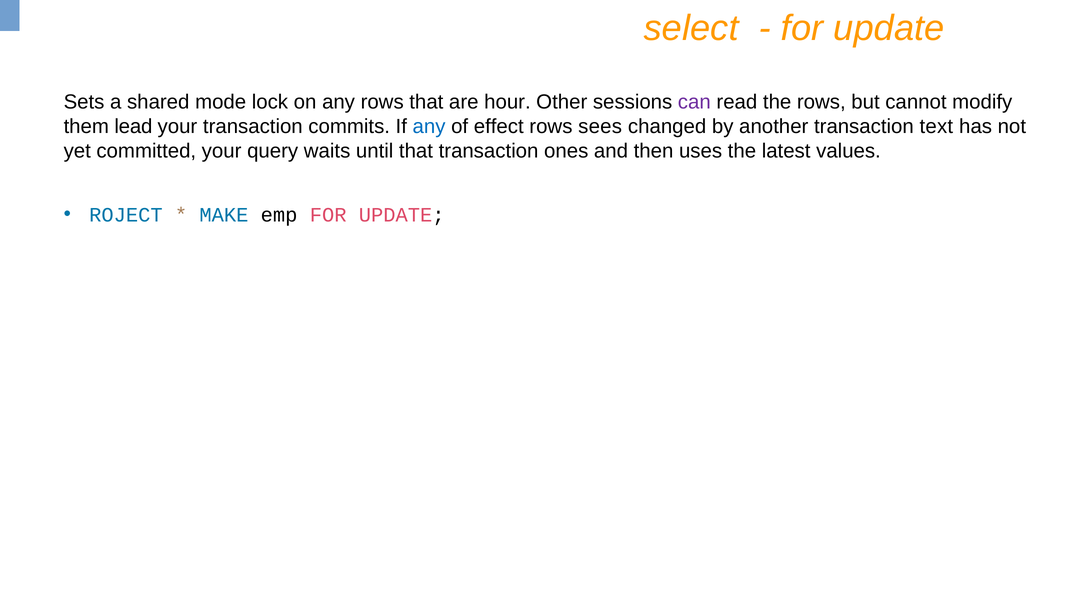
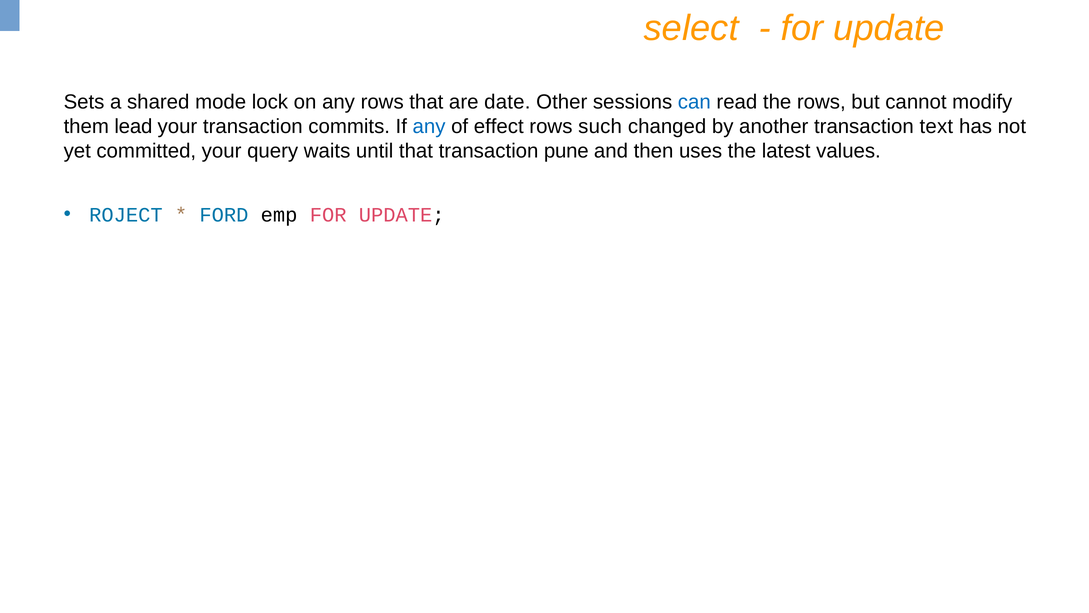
hour: hour -> date (507, 102)
can colour: purple -> blue (694, 102)
sees: sees -> such (600, 126)
ones: ones -> pune (566, 151)
MAKE: MAKE -> FORD (224, 215)
